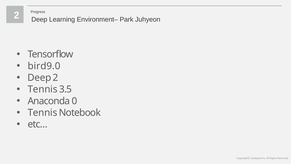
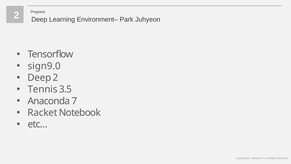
bird9.0: bird9.0 -> sign9.0 (44, 66)
0: 0 -> 7 (74, 101)
Tennis: Tennis -> Racket (42, 112)
